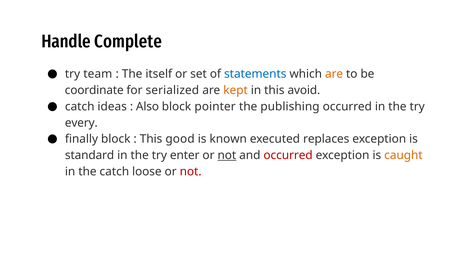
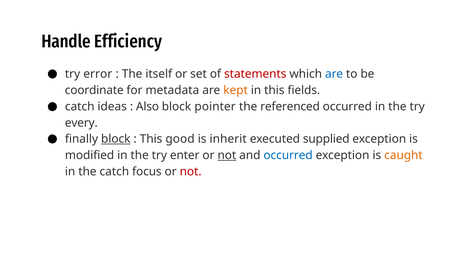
Complete: Complete -> Efficiency (128, 41)
team: team -> error (98, 74)
statements colour: blue -> red (255, 74)
are colour: orange -> blue (334, 74)
serialized: serialized -> metadata (172, 91)
avoid: avoid -> fields (304, 91)
publishing: publishing -> referenced (290, 107)
block underline: none -> present (116, 139)
known: known -> inherit (228, 139)
replaces: replaces -> supplied (326, 139)
standard: standard -> modified (90, 156)
occurred colour: red -> blue (288, 156)
loose: loose -> focus (147, 172)
